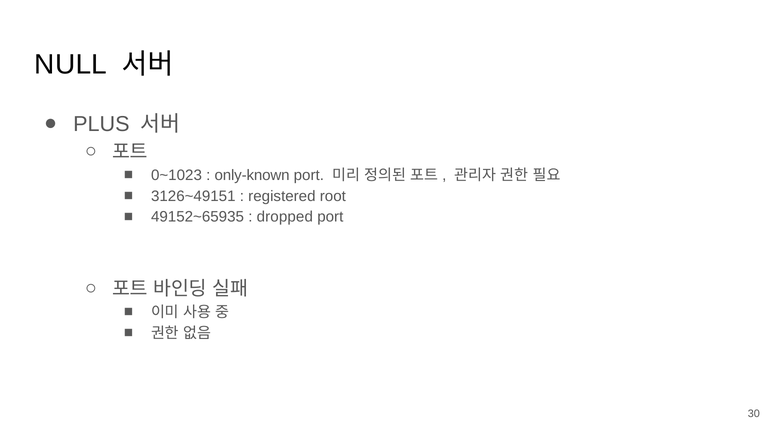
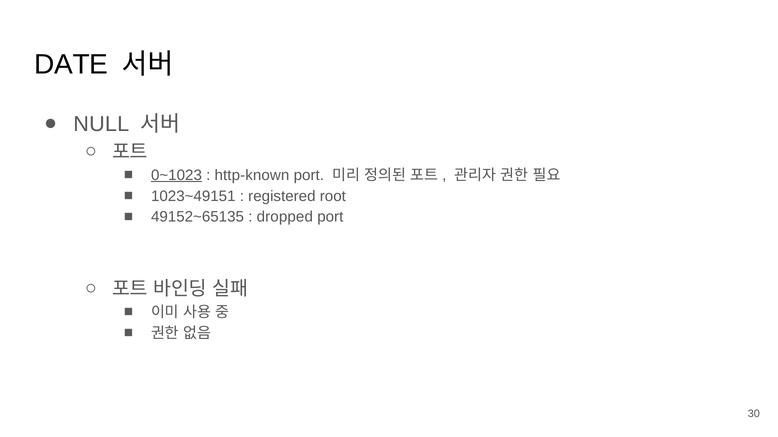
NULL: NULL -> DATE (71, 64)
PLUS: PLUS -> NULL (101, 124)
0~1023 underline: none -> present (176, 175)
only-known: only-known -> http-known (252, 175)
3126~49151: 3126~49151 -> 1023~49151 (193, 196)
49152~65935: 49152~65935 -> 49152~65135 (197, 217)
